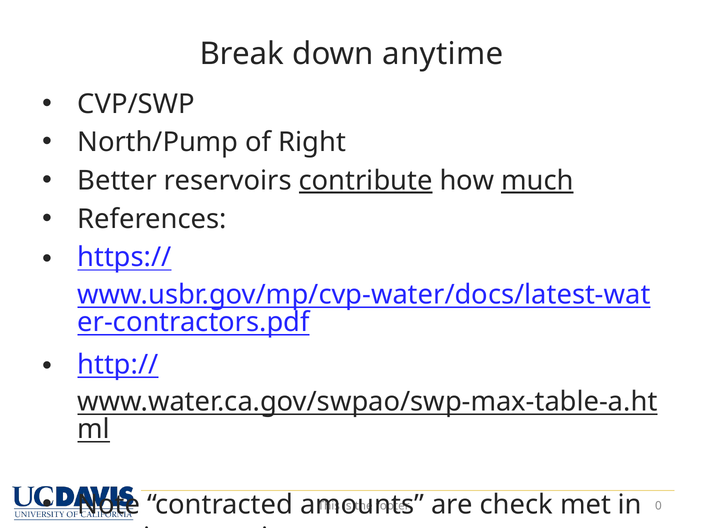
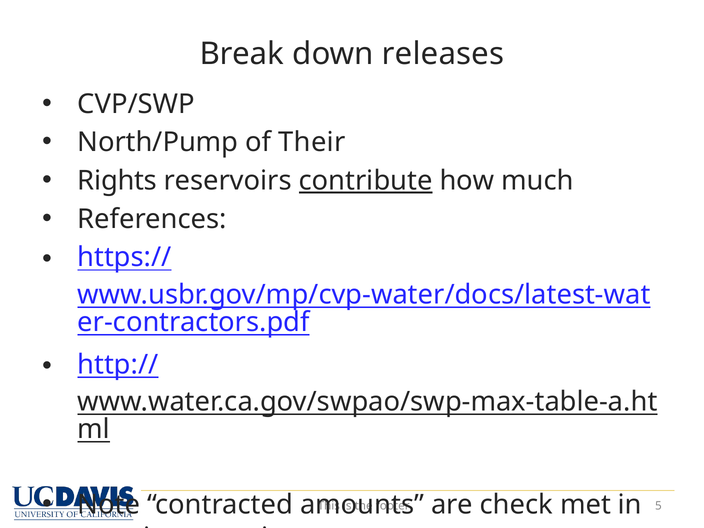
anytime: anytime -> releases (443, 54)
Right: Right -> Their (312, 142)
Better: Better -> Rights (117, 181)
much underline: present -> none (537, 181)
0: 0 -> 5 (658, 506)
